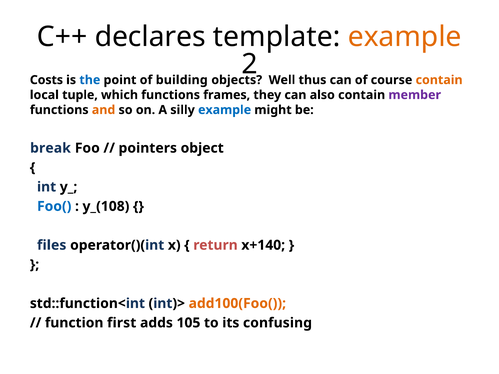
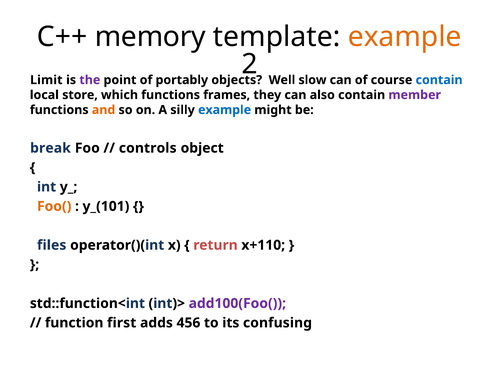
declares: declares -> memory (150, 37)
Costs: Costs -> Limit (46, 80)
the colour: blue -> purple (90, 80)
building: building -> portably (182, 80)
thus: thus -> slow (313, 80)
contain colour: orange -> blue (439, 80)
tuple: tuple -> store (80, 95)
pointers: pointers -> controls (148, 148)
Foo( colour: blue -> orange (54, 206)
y_(108: y_(108 -> y_(101 (106, 206)
x+140: x+140 -> x+110 (263, 245)
add100(Foo( colour: orange -> purple (237, 304)
105: 105 -> 456 (188, 323)
